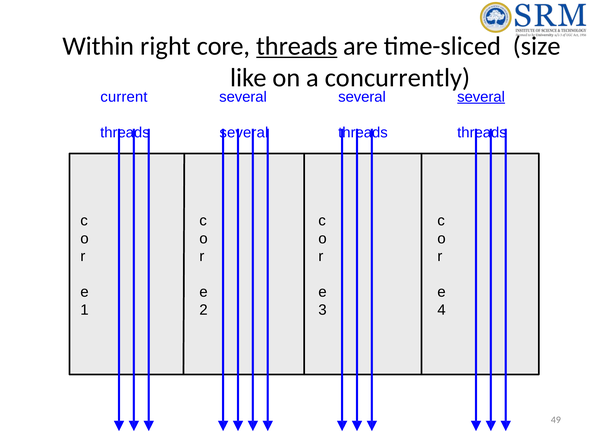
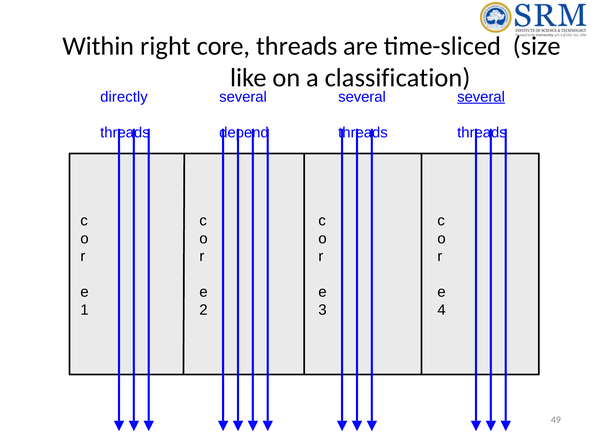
threads underline: present -> none (297, 46)
concurrently: concurrently -> classification (398, 78)
current: current -> directly (124, 97)
several: several -> depend (244, 133)
